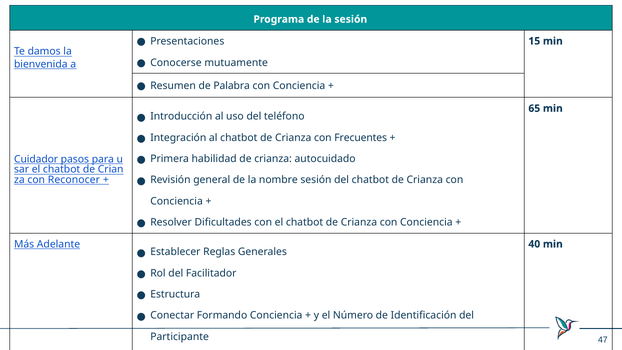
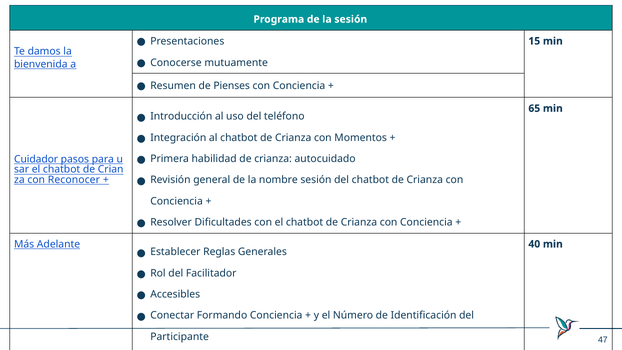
Palabra: Palabra -> Pienses (232, 86)
Frecuentes: Frecuentes -> Momentos (361, 138)
Estructura: Estructura -> Accesibles (175, 294)
